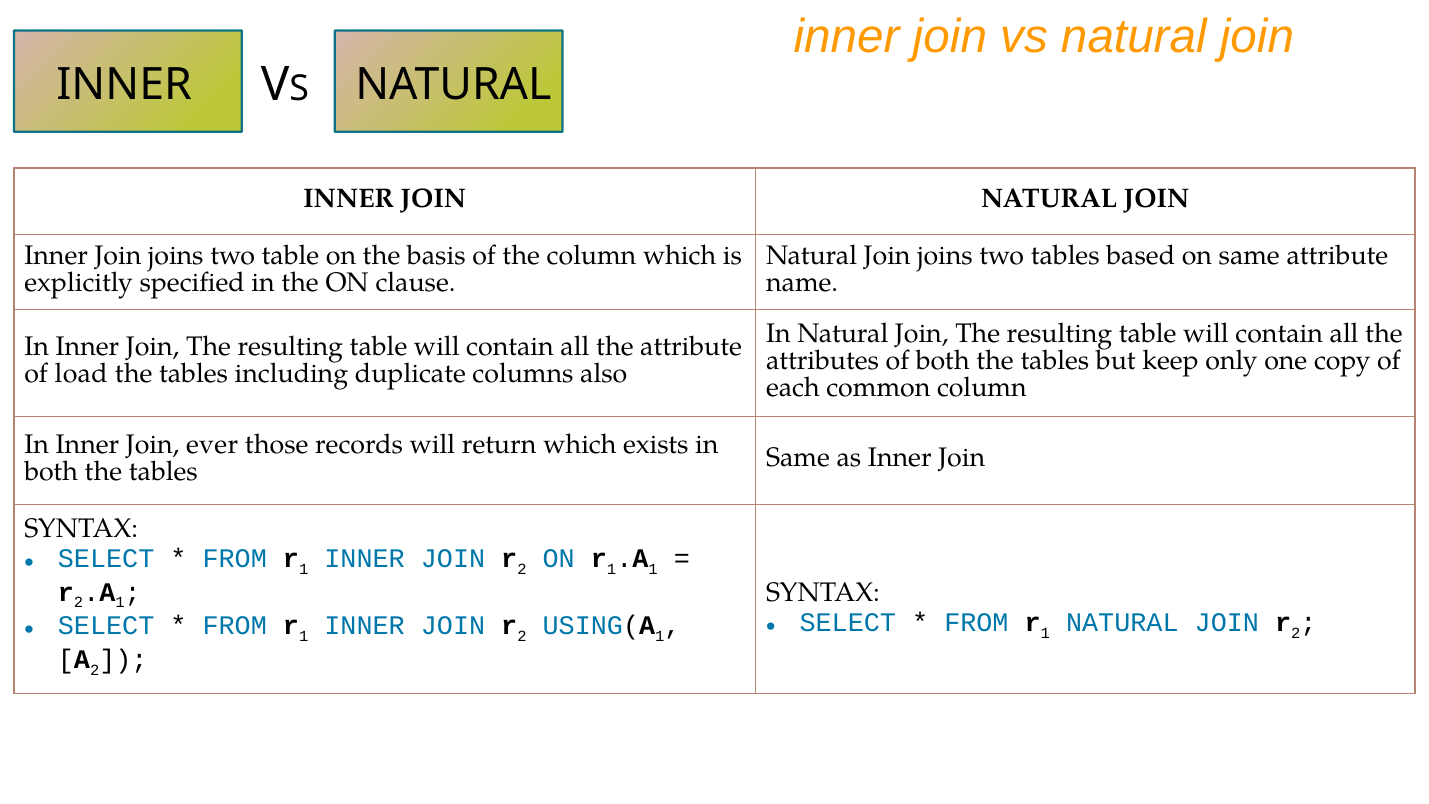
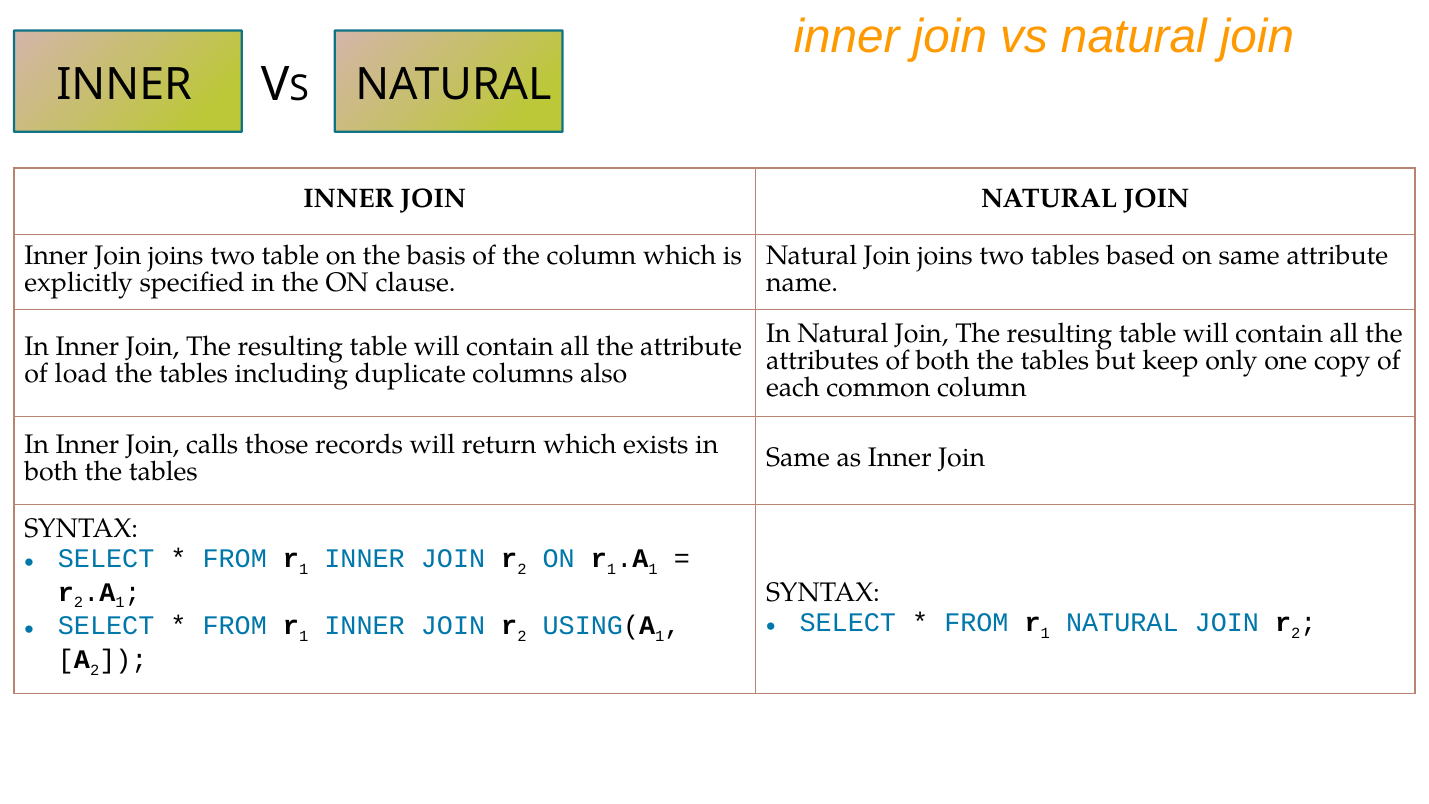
ever: ever -> calls (212, 444)
